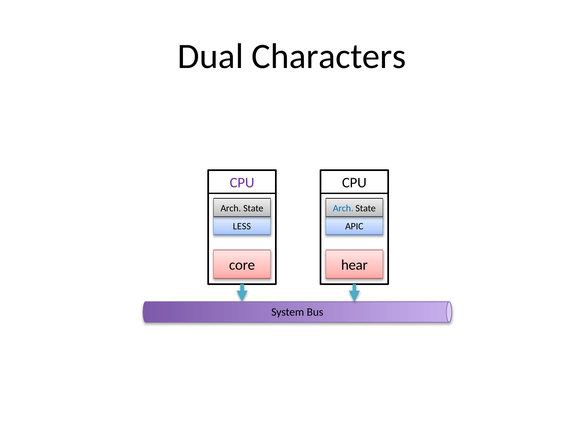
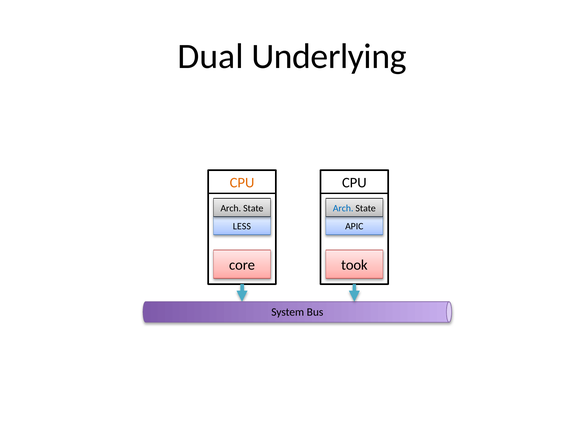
Characters: Characters -> Underlying (329, 57)
CPU colour: purple -> orange (242, 183)
hear: hear -> took (354, 265)
